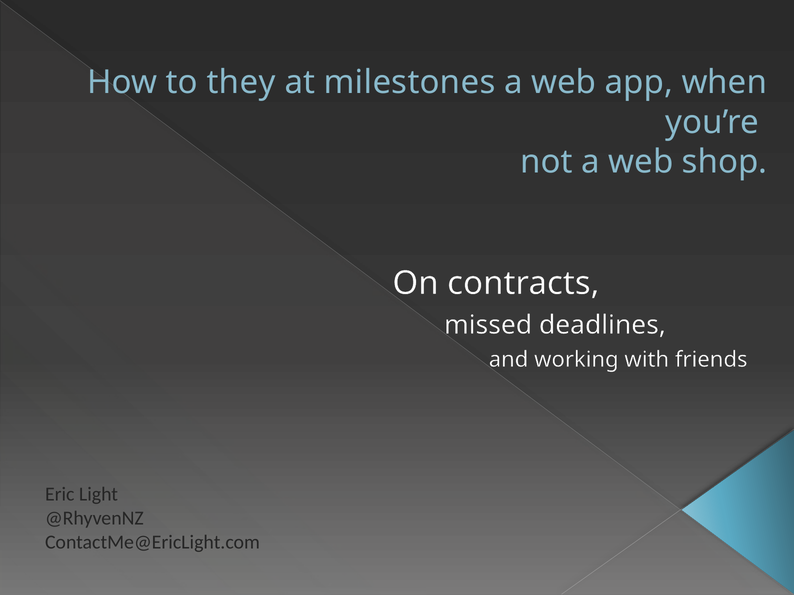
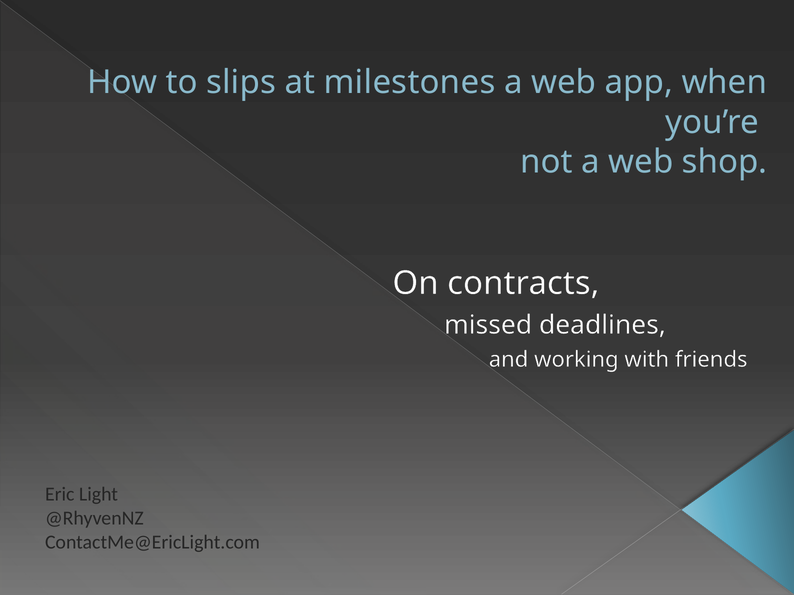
they: they -> slips (241, 83)
